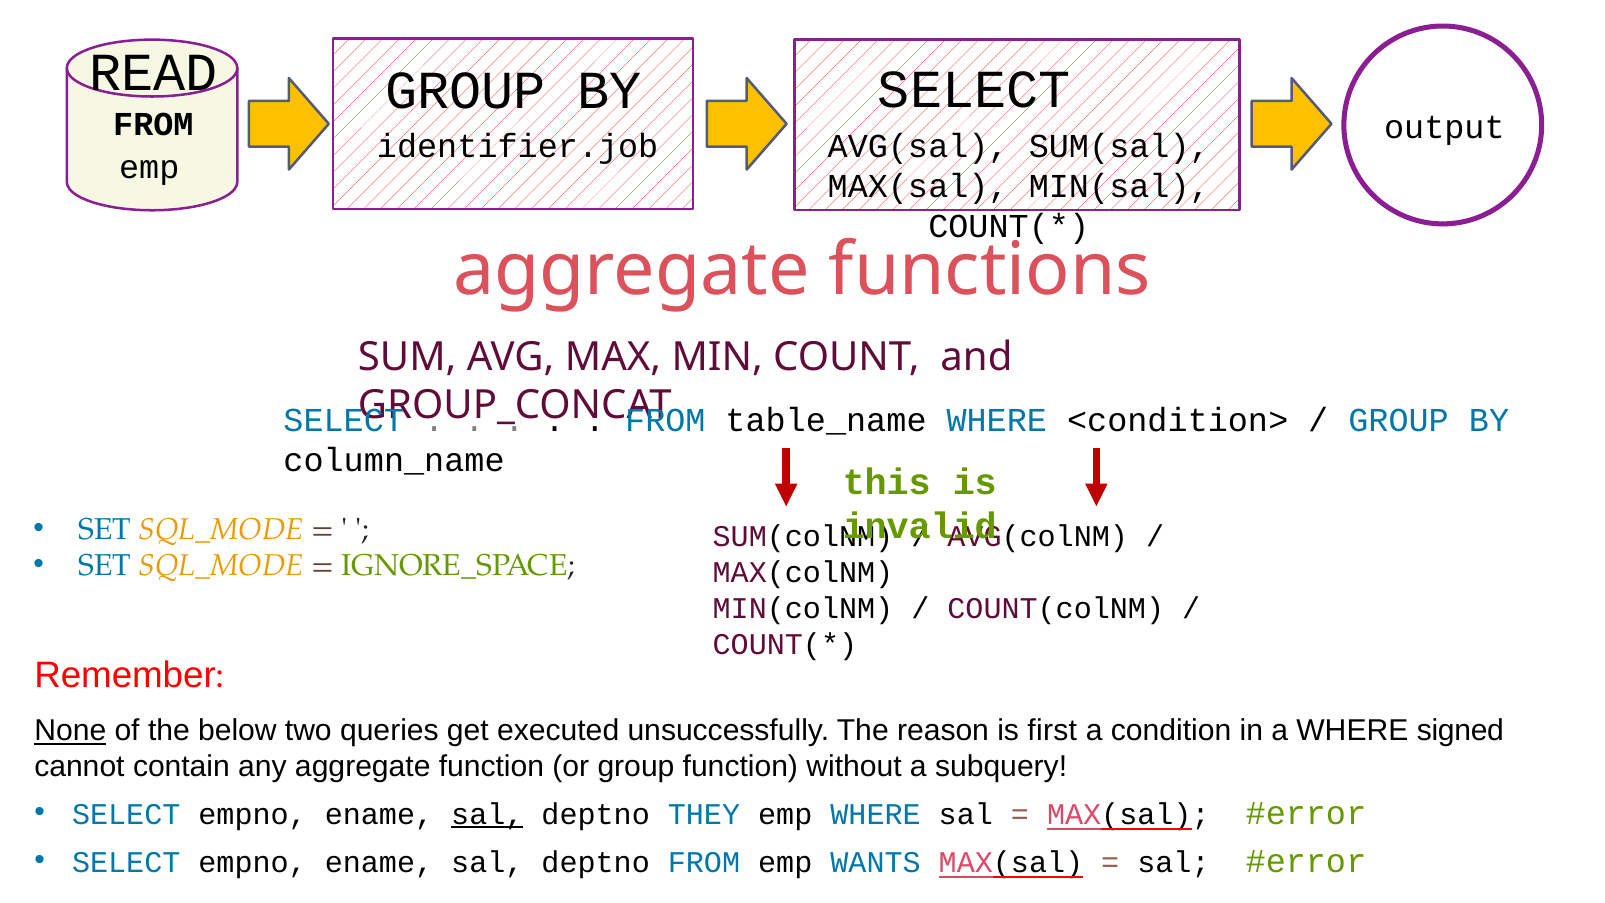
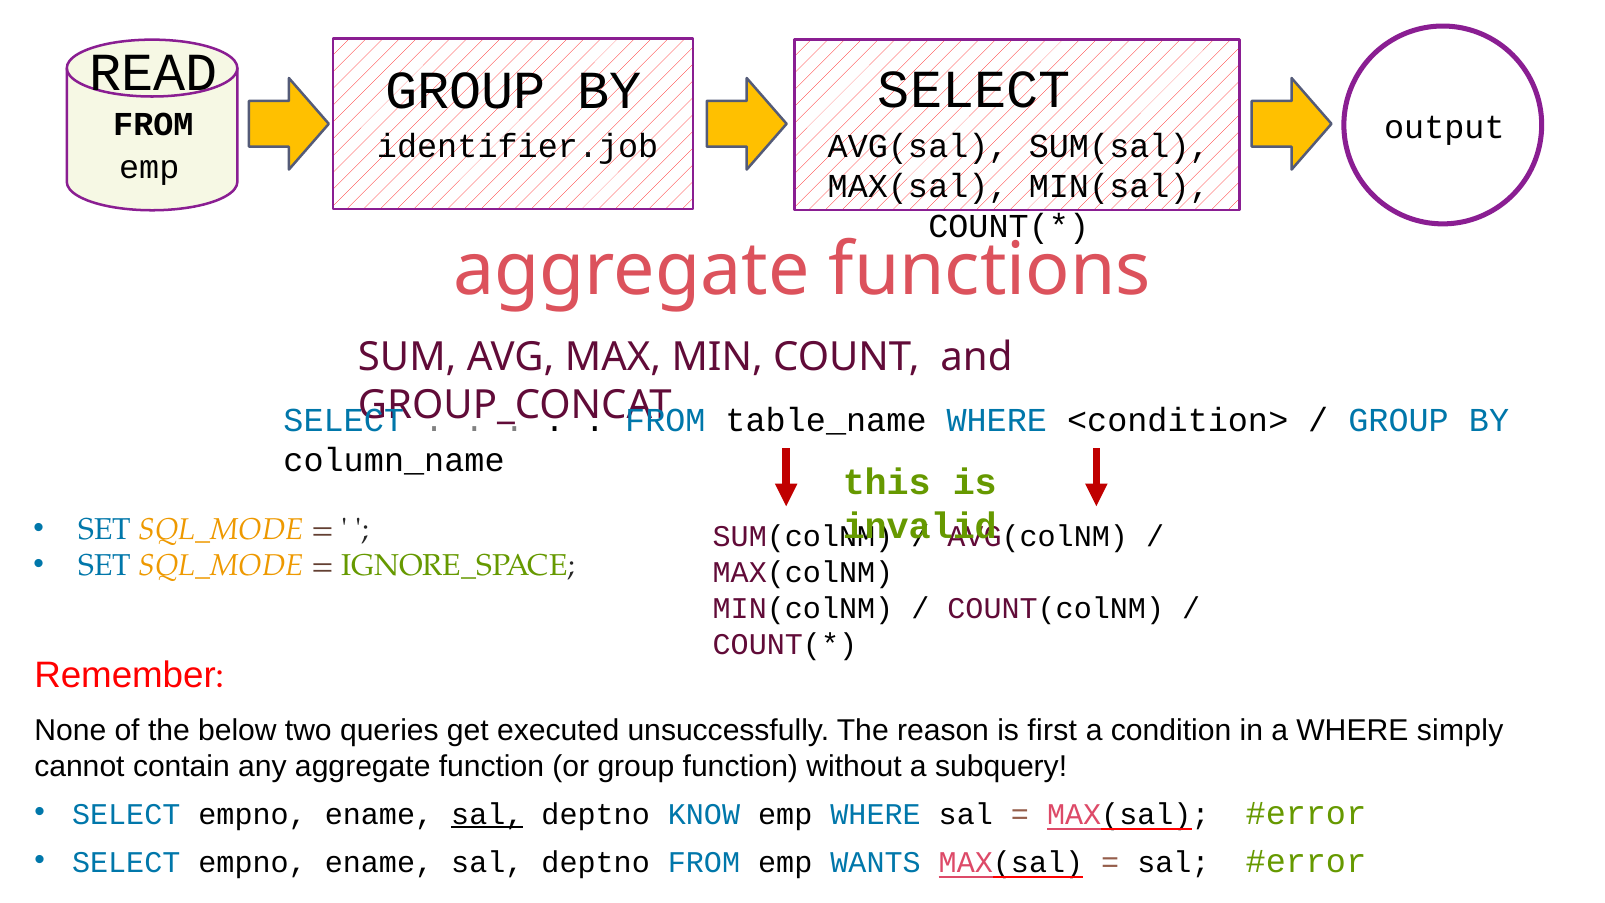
None underline: present -> none (70, 731)
signed: signed -> simply (1460, 731)
THEY: THEY -> KNOW (704, 814)
